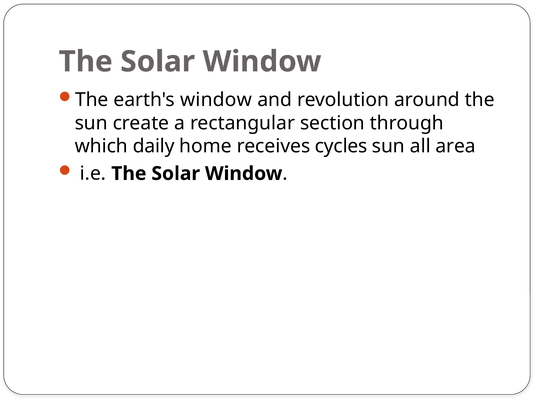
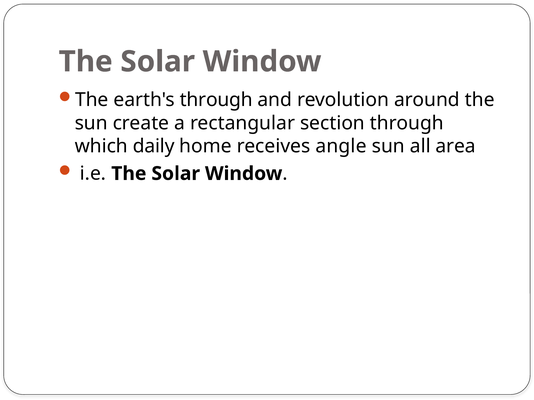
earth's window: window -> through (216, 100)
cycles: cycles -> angle (341, 146)
